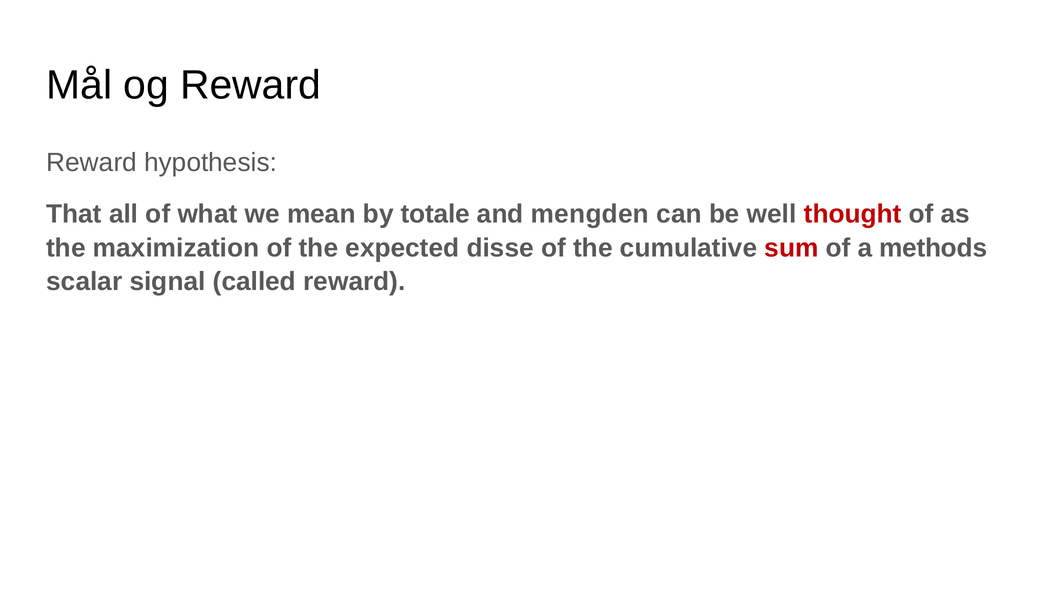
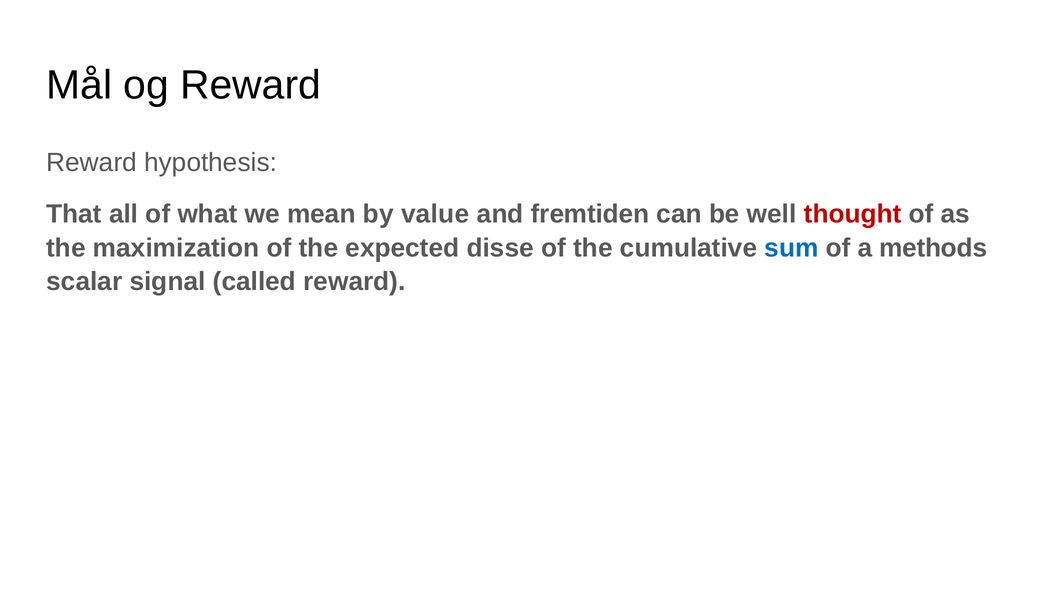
totale: totale -> value (435, 214)
mengden: mengden -> fremtiden (590, 214)
sum colour: red -> blue (791, 248)
